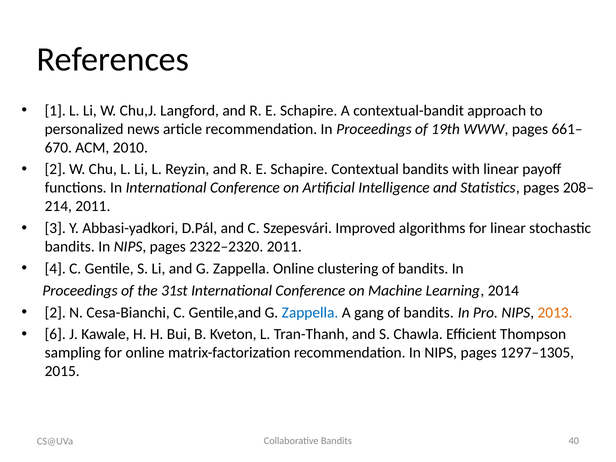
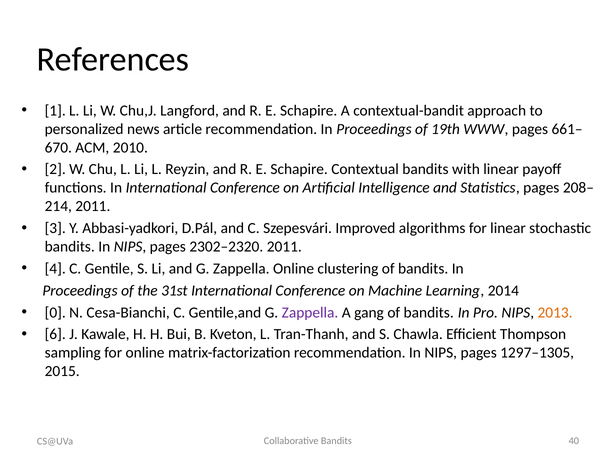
2322–2320: 2322–2320 -> 2302–2320 (226, 247)
2: 2 -> 0 (55, 312)
Zappella colour: blue -> purple (310, 312)
